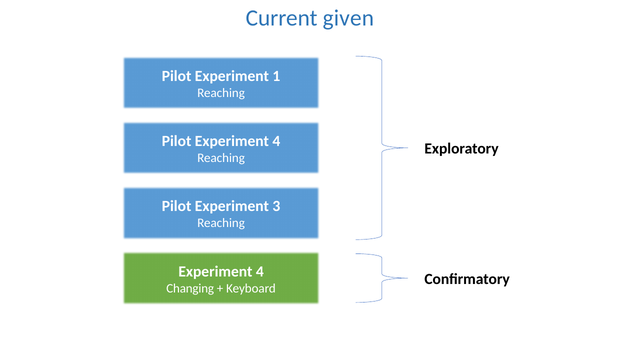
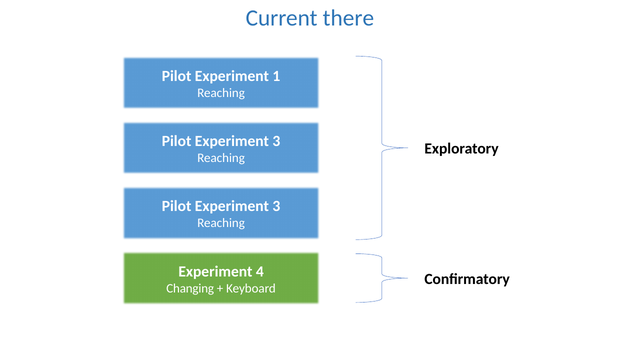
given: given -> there (348, 18)
4: 4 -> 3 (276, 141)
